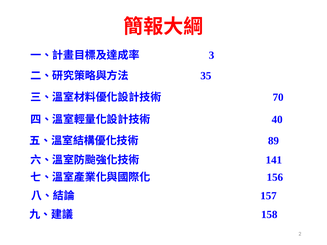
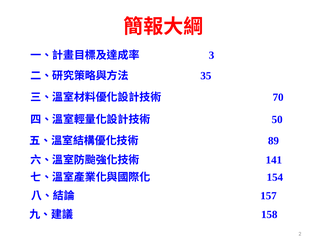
40: 40 -> 50 (277, 120)
156: 156 -> 154 (275, 177)
